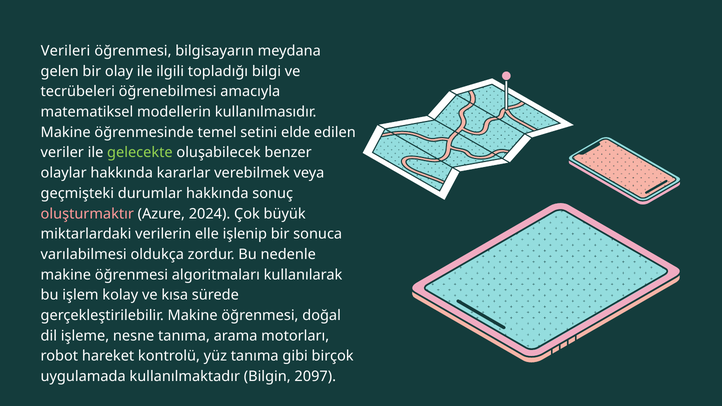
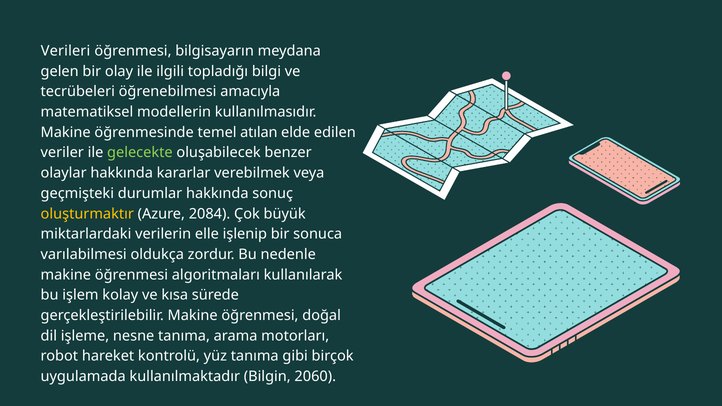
setini: setini -> atılan (259, 132)
oluşturmaktır colour: pink -> yellow (87, 214)
2024: 2024 -> 2084 (210, 214)
2097: 2097 -> 2060 (315, 377)
